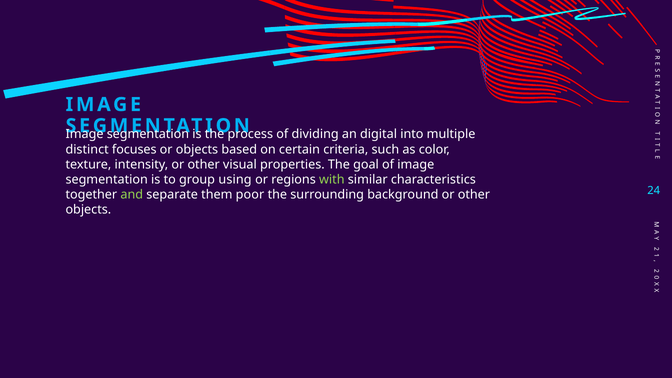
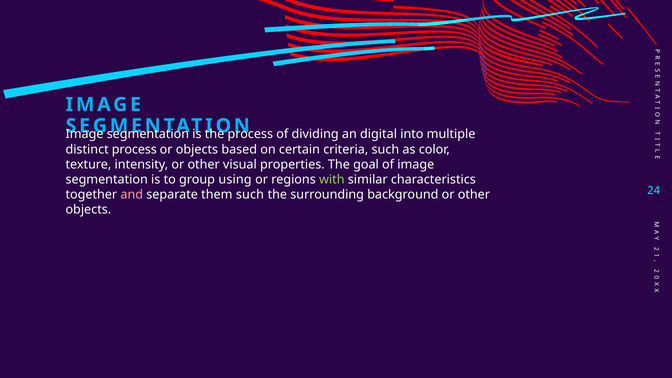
distinct focuses: focuses -> process (134, 149)
and colour: light green -> pink (132, 195)
them poor: poor -> such (250, 195)
